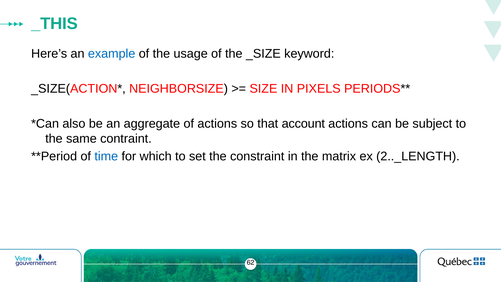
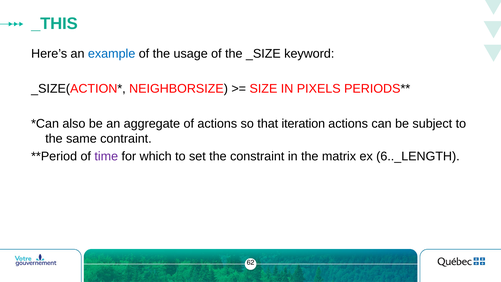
account: account -> iteration (303, 124)
time colour: blue -> purple (106, 156)
2.._LENGTH: 2.._LENGTH -> 6.._LENGTH (418, 156)
